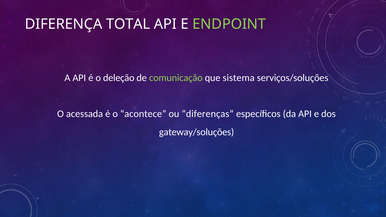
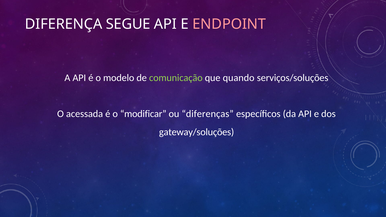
TOTAL: TOTAL -> SEGUE (128, 24)
ENDPOINT colour: light green -> pink (229, 24)
deleção: deleção -> modelo (119, 78)
sistema: sistema -> quando (239, 78)
acontece: acontece -> modificar (143, 114)
